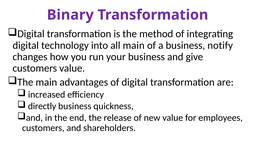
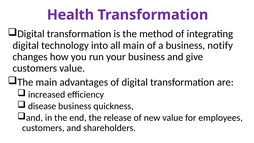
Binary: Binary -> Health (70, 15)
directly: directly -> disease (42, 106)
